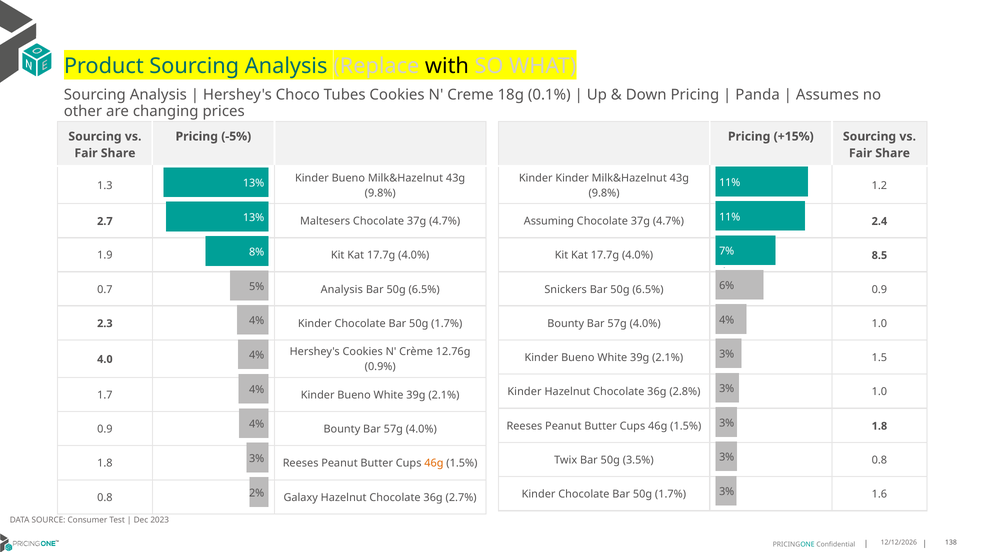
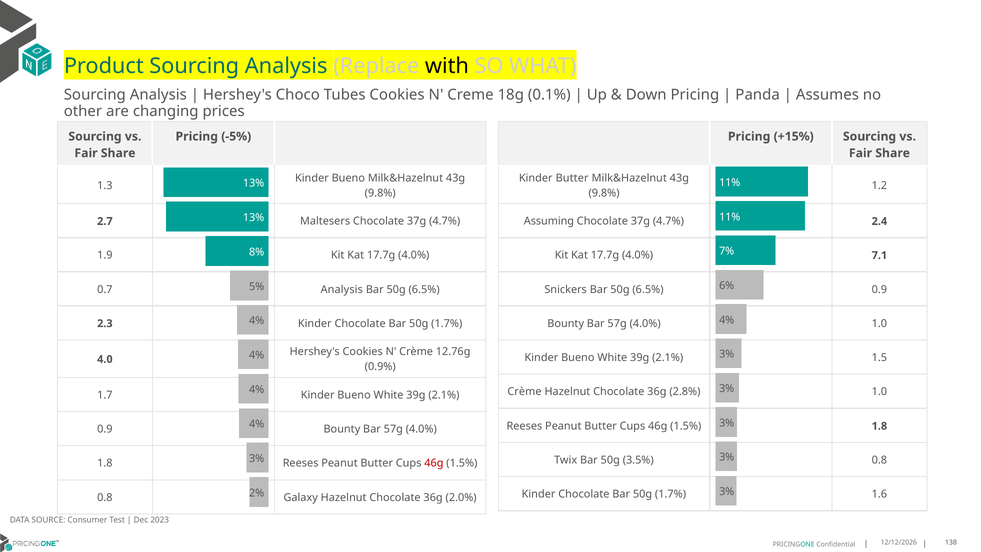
Kinder Kinder: Kinder -> Butter (572, 178)
8.5: 8.5 -> 7.1 (879, 255)
Kinder: Kinder -> Crème (524, 392)
46g colour: orange -> red (434, 463)
2.7%: 2.7% -> 2.0% (461, 497)
